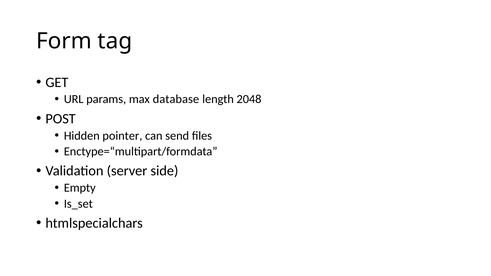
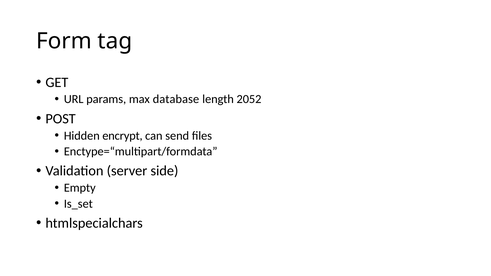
2048: 2048 -> 2052 (249, 99)
pointer: pointer -> encrypt (122, 136)
